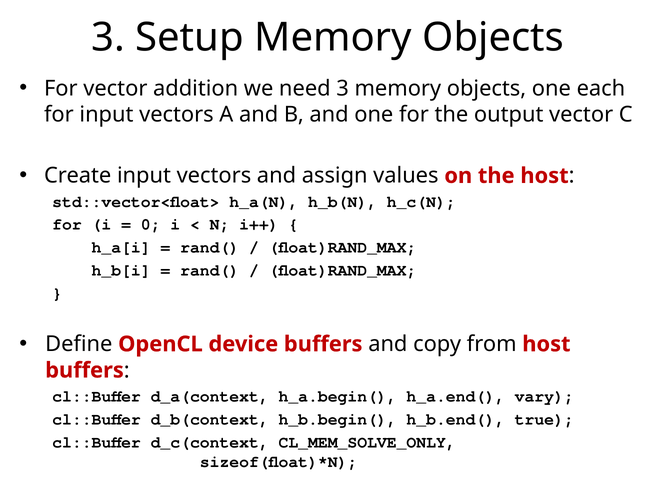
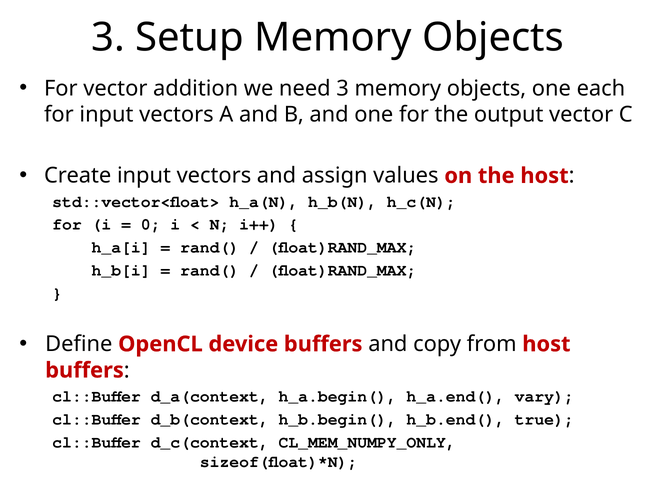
CL_MEM_SOLVE_ONLY: CL_MEM_SOLVE_ONLY -> CL_MEM_NUMPY_ONLY (367, 442)
